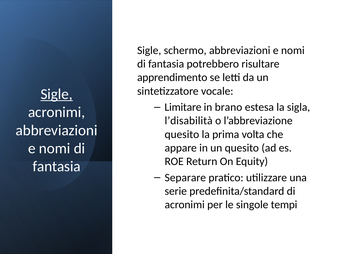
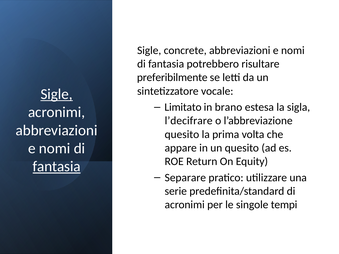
schermo: schermo -> concrete (185, 50)
apprendimento: apprendimento -> preferibilmente (172, 78)
Limitare: Limitare -> Limitato (183, 107)
l’disabilità: l’disabilità -> l’decifrare (189, 121)
fantasia underline: none -> present (57, 167)
